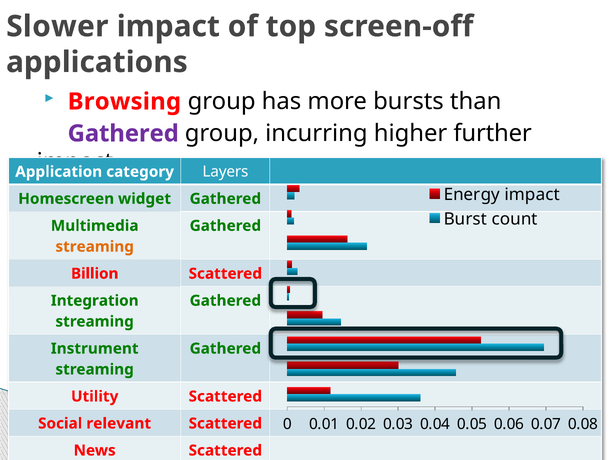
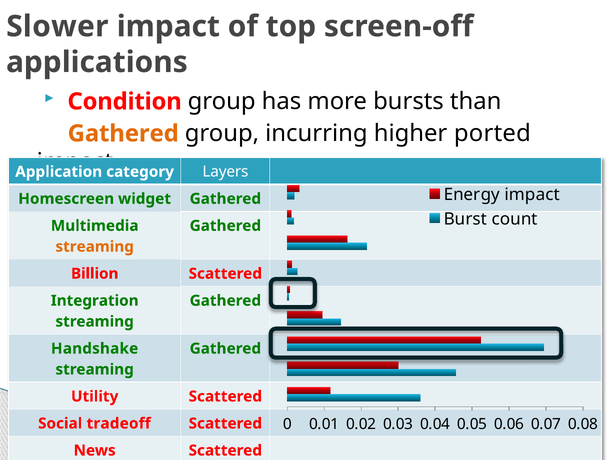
Browsing: Browsing -> Condition (125, 102)
Gathered colour: purple -> orange (123, 134)
further: further -> ported (492, 134)
Instrument: Instrument -> Handshake (95, 349)
relevant: relevant -> tradeoff (119, 424)
